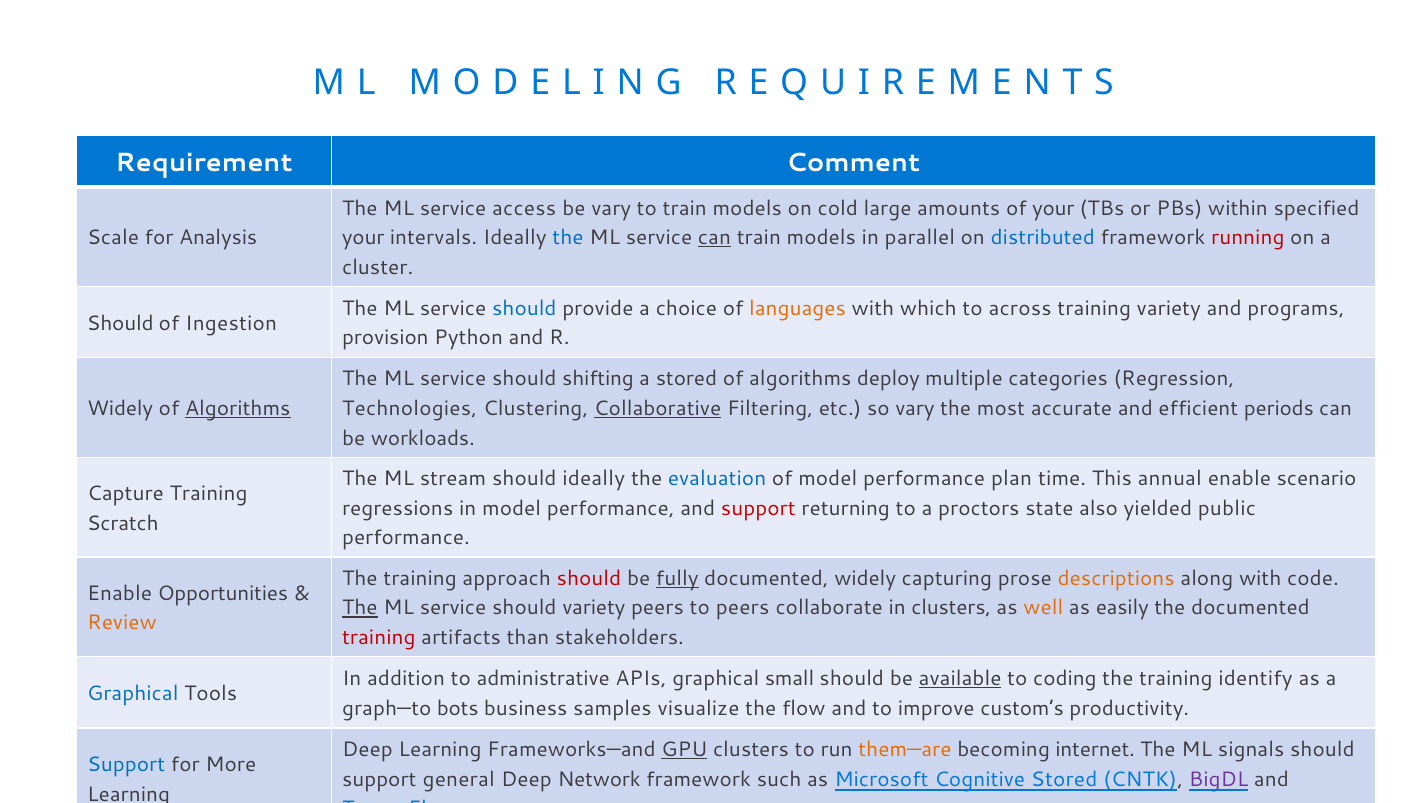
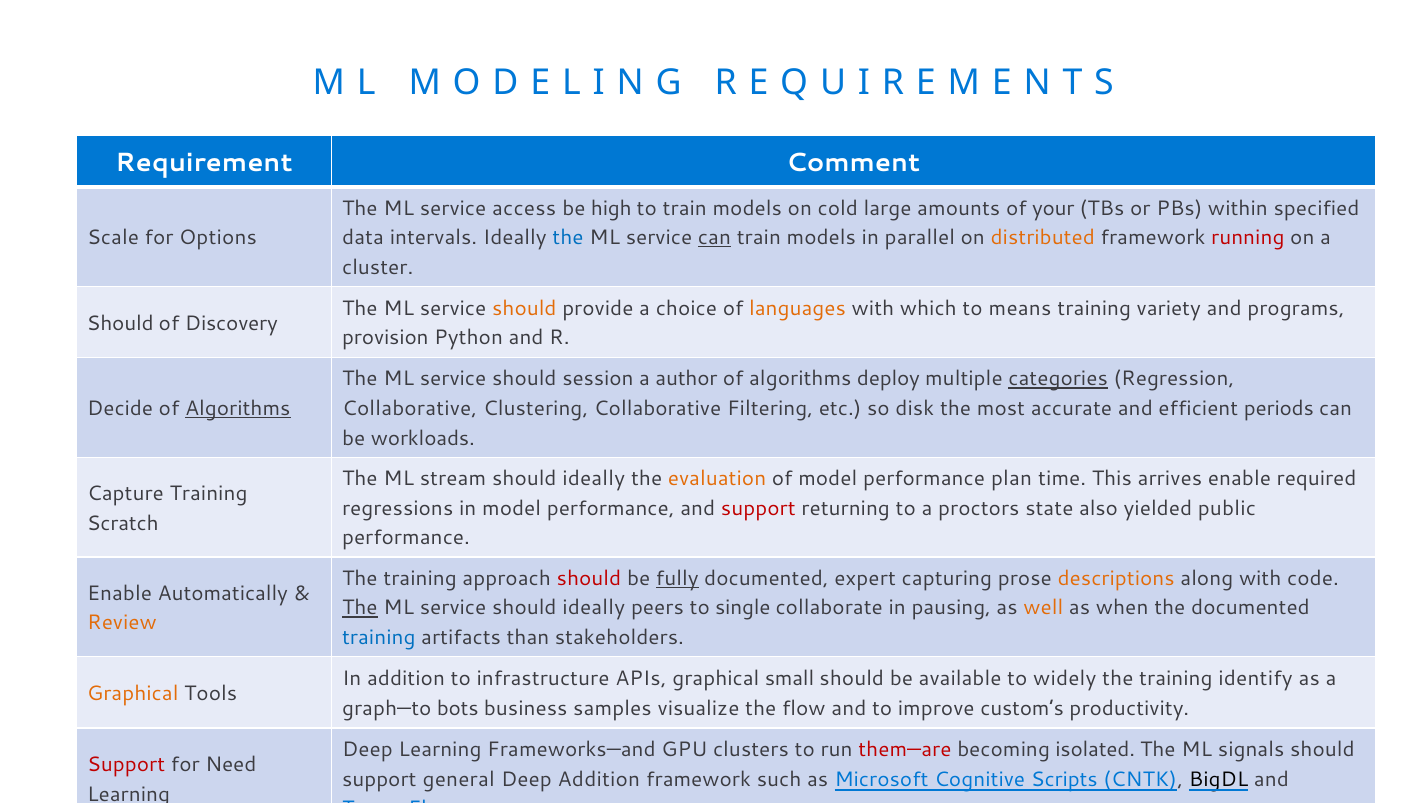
be vary: vary -> high (611, 208)
Analysis: Analysis -> Options (218, 238)
your: your -> data (363, 238)
distributed colour: blue -> orange (1043, 238)
should colour: blue -> orange (524, 308)
across: across -> means (1020, 308)
Ingestion: Ingestion -> Discovery (231, 323)
shifting: shifting -> session (598, 379)
a stored: stored -> author (687, 379)
categories underline: none -> present (1058, 379)
Widely: Widely -> Decide (120, 409)
Technologies: Technologies -> Collaborative (410, 409)
Collaborative underline: present -> none (658, 409)
so vary: vary -> disk (915, 409)
evaluation colour: blue -> orange (717, 479)
annual: annual -> arrives (1170, 479)
scenario: scenario -> required (1317, 479)
documented widely: widely -> expert (865, 578)
Opportunities: Opportunities -> Automatically (223, 593)
service should variety: variety -> ideally (594, 608)
to peers: peers -> single (743, 608)
in clusters: clusters -> pausing (951, 608)
easily: easily -> when (1122, 608)
training colour: red -> blue (379, 637)
administrative: administrative -> infrastructure (543, 678)
available underline: present -> none (960, 678)
coding: coding -> widely (1065, 678)
Graphical colour: blue -> orange (133, 693)
GPU underline: present -> none (684, 750)
them—are colour: orange -> red (905, 750)
internet: internet -> isolated (1095, 750)
Support colour: blue -> red (126, 764)
More: More -> Need (231, 764)
Deep Network: Network -> Addition (599, 779)
Cognitive Stored: Stored -> Scripts (1064, 779)
BigDL colour: purple -> black (1219, 779)
